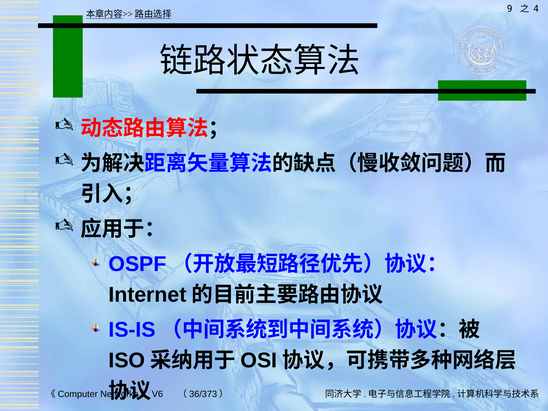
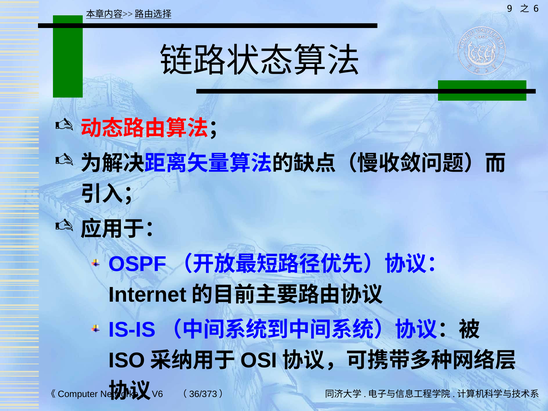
4: 4 -> 6 (536, 9)
